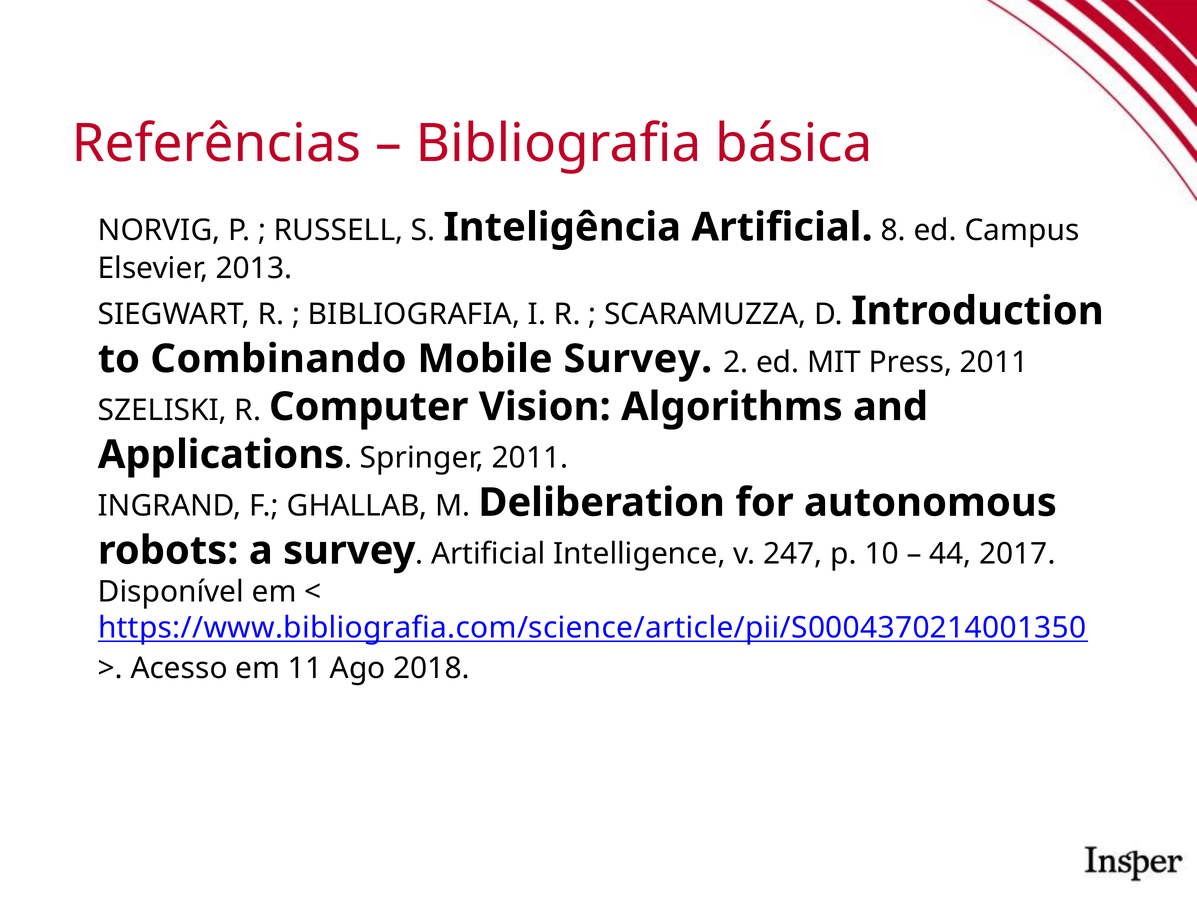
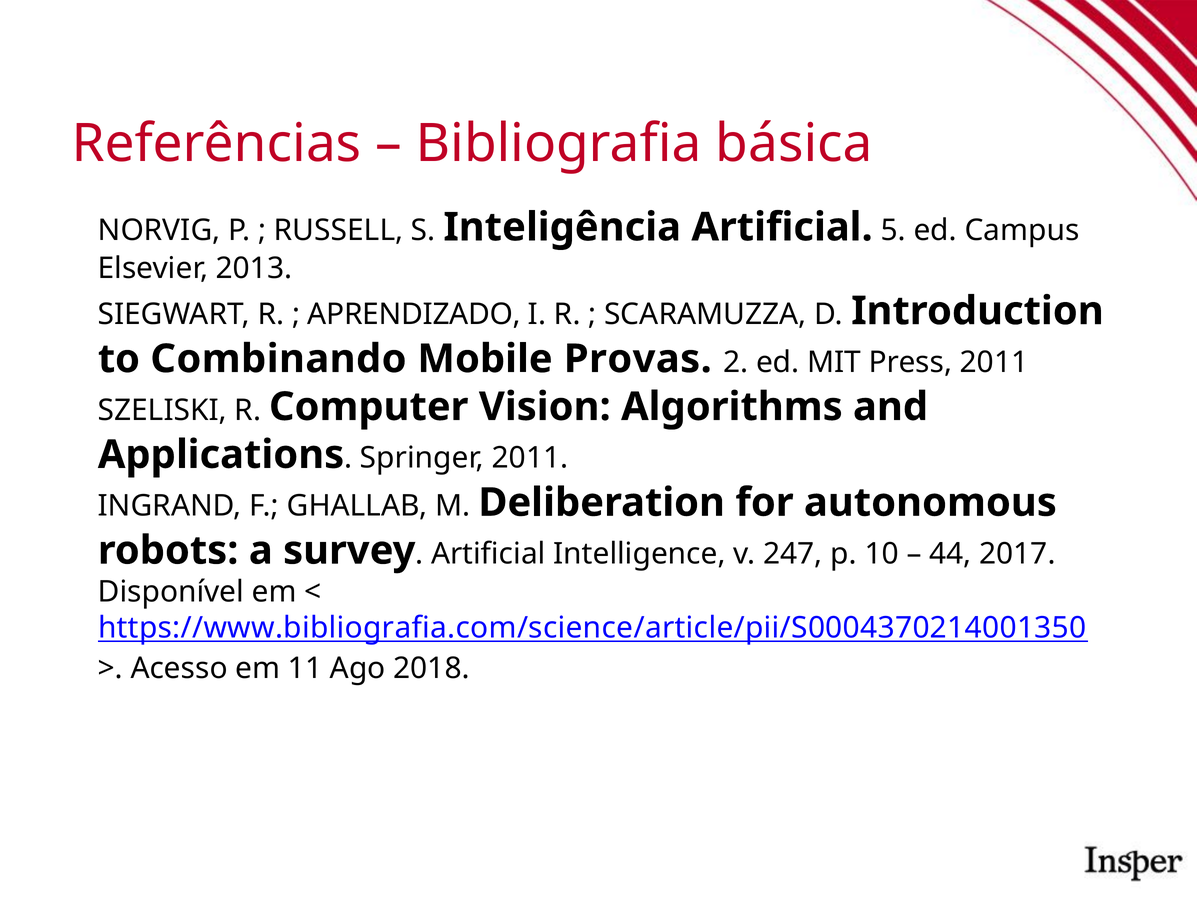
8: 8 -> 5 (893, 230)
BIBLIOGRAFIA: BIBLIOGRAFIA -> APRENDIZADO (414, 314)
Mobile Survey: Survey -> Provas (638, 359)
